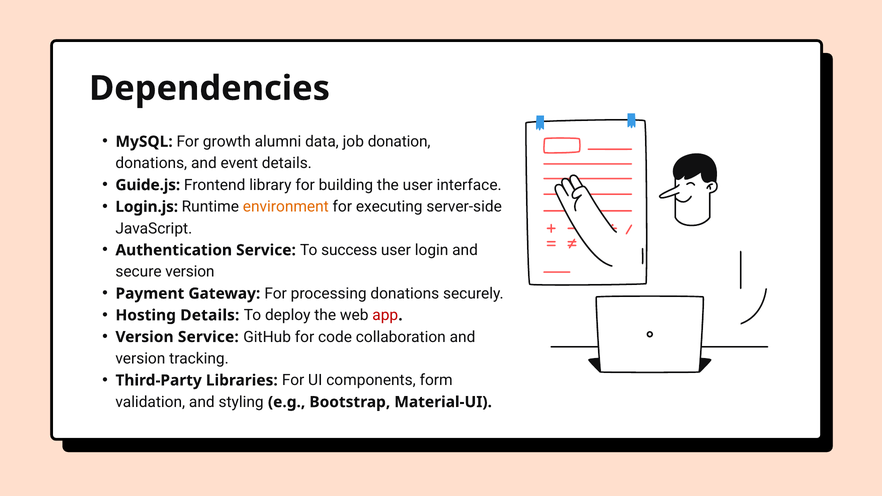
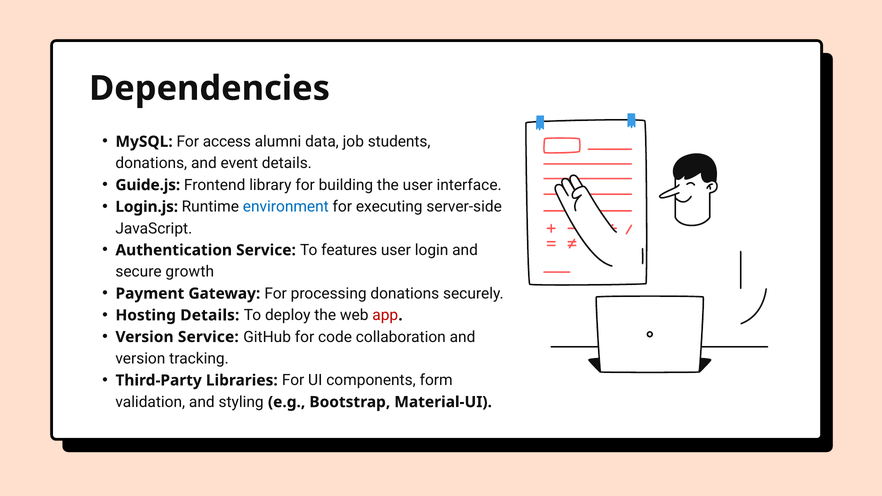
growth: growth -> access (227, 142)
donation: donation -> students (399, 142)
environment colour: orange -> blue (286, 207)
success: success -> features (349, 250)
secure version: version -> growth (190, 272)
